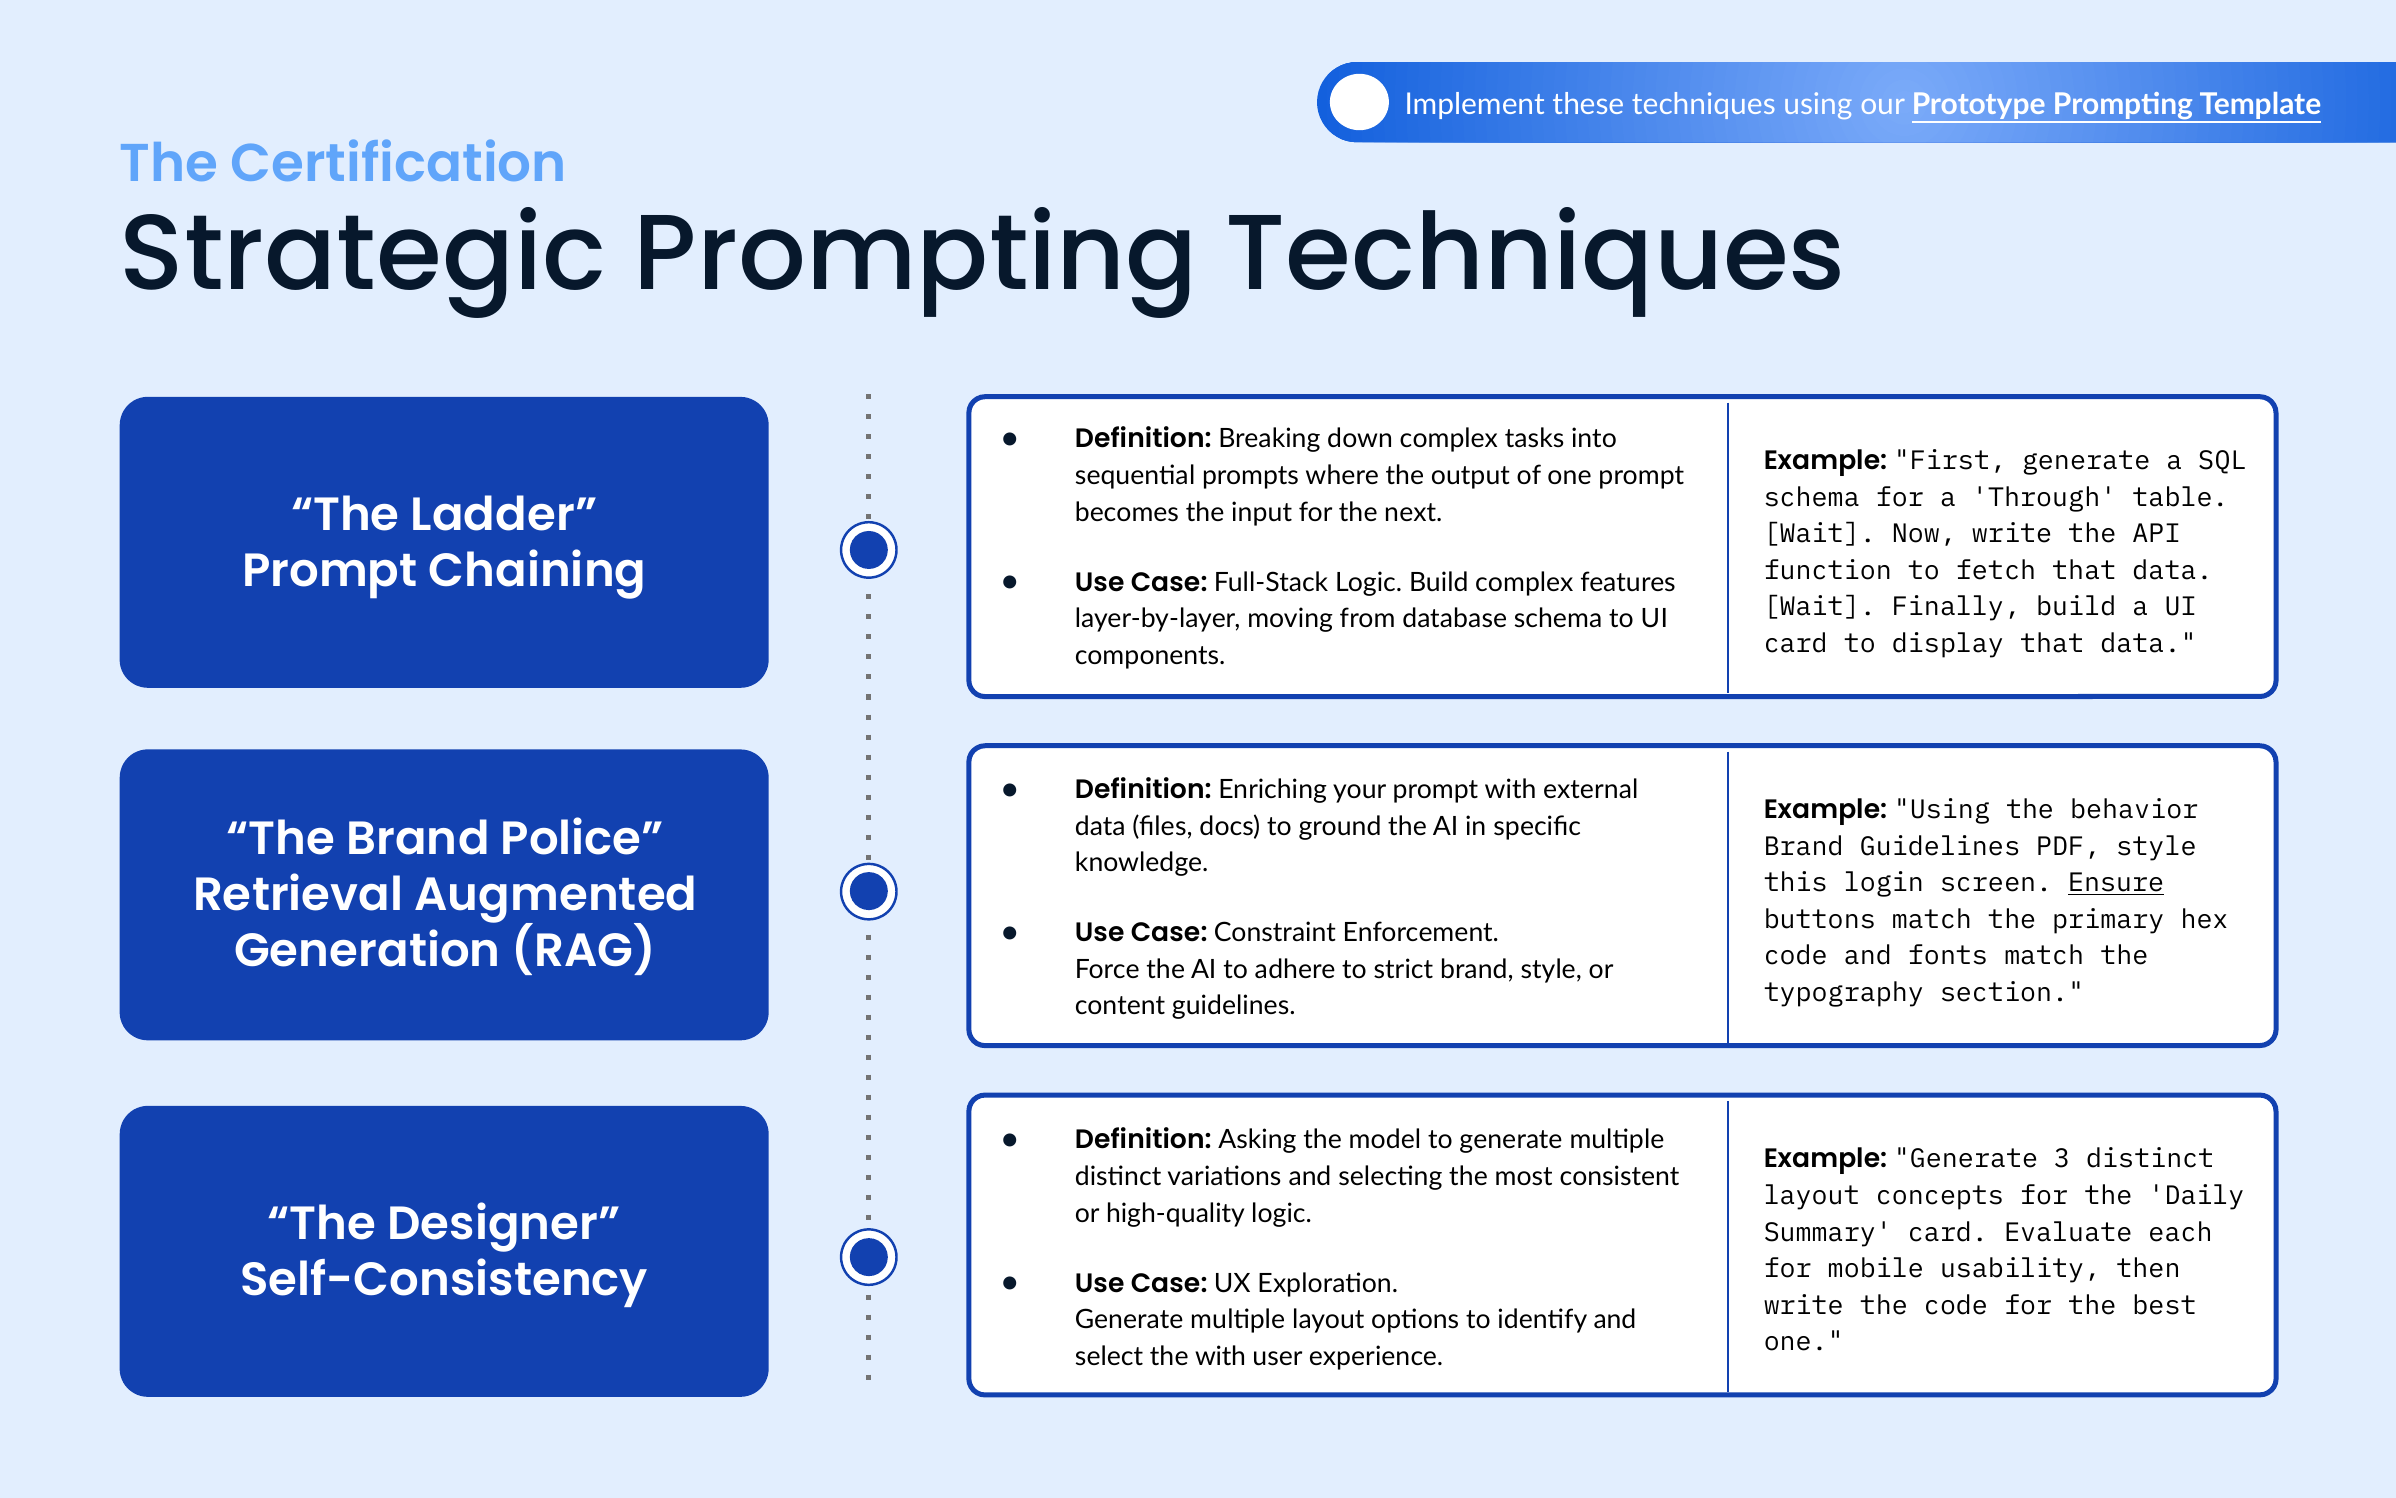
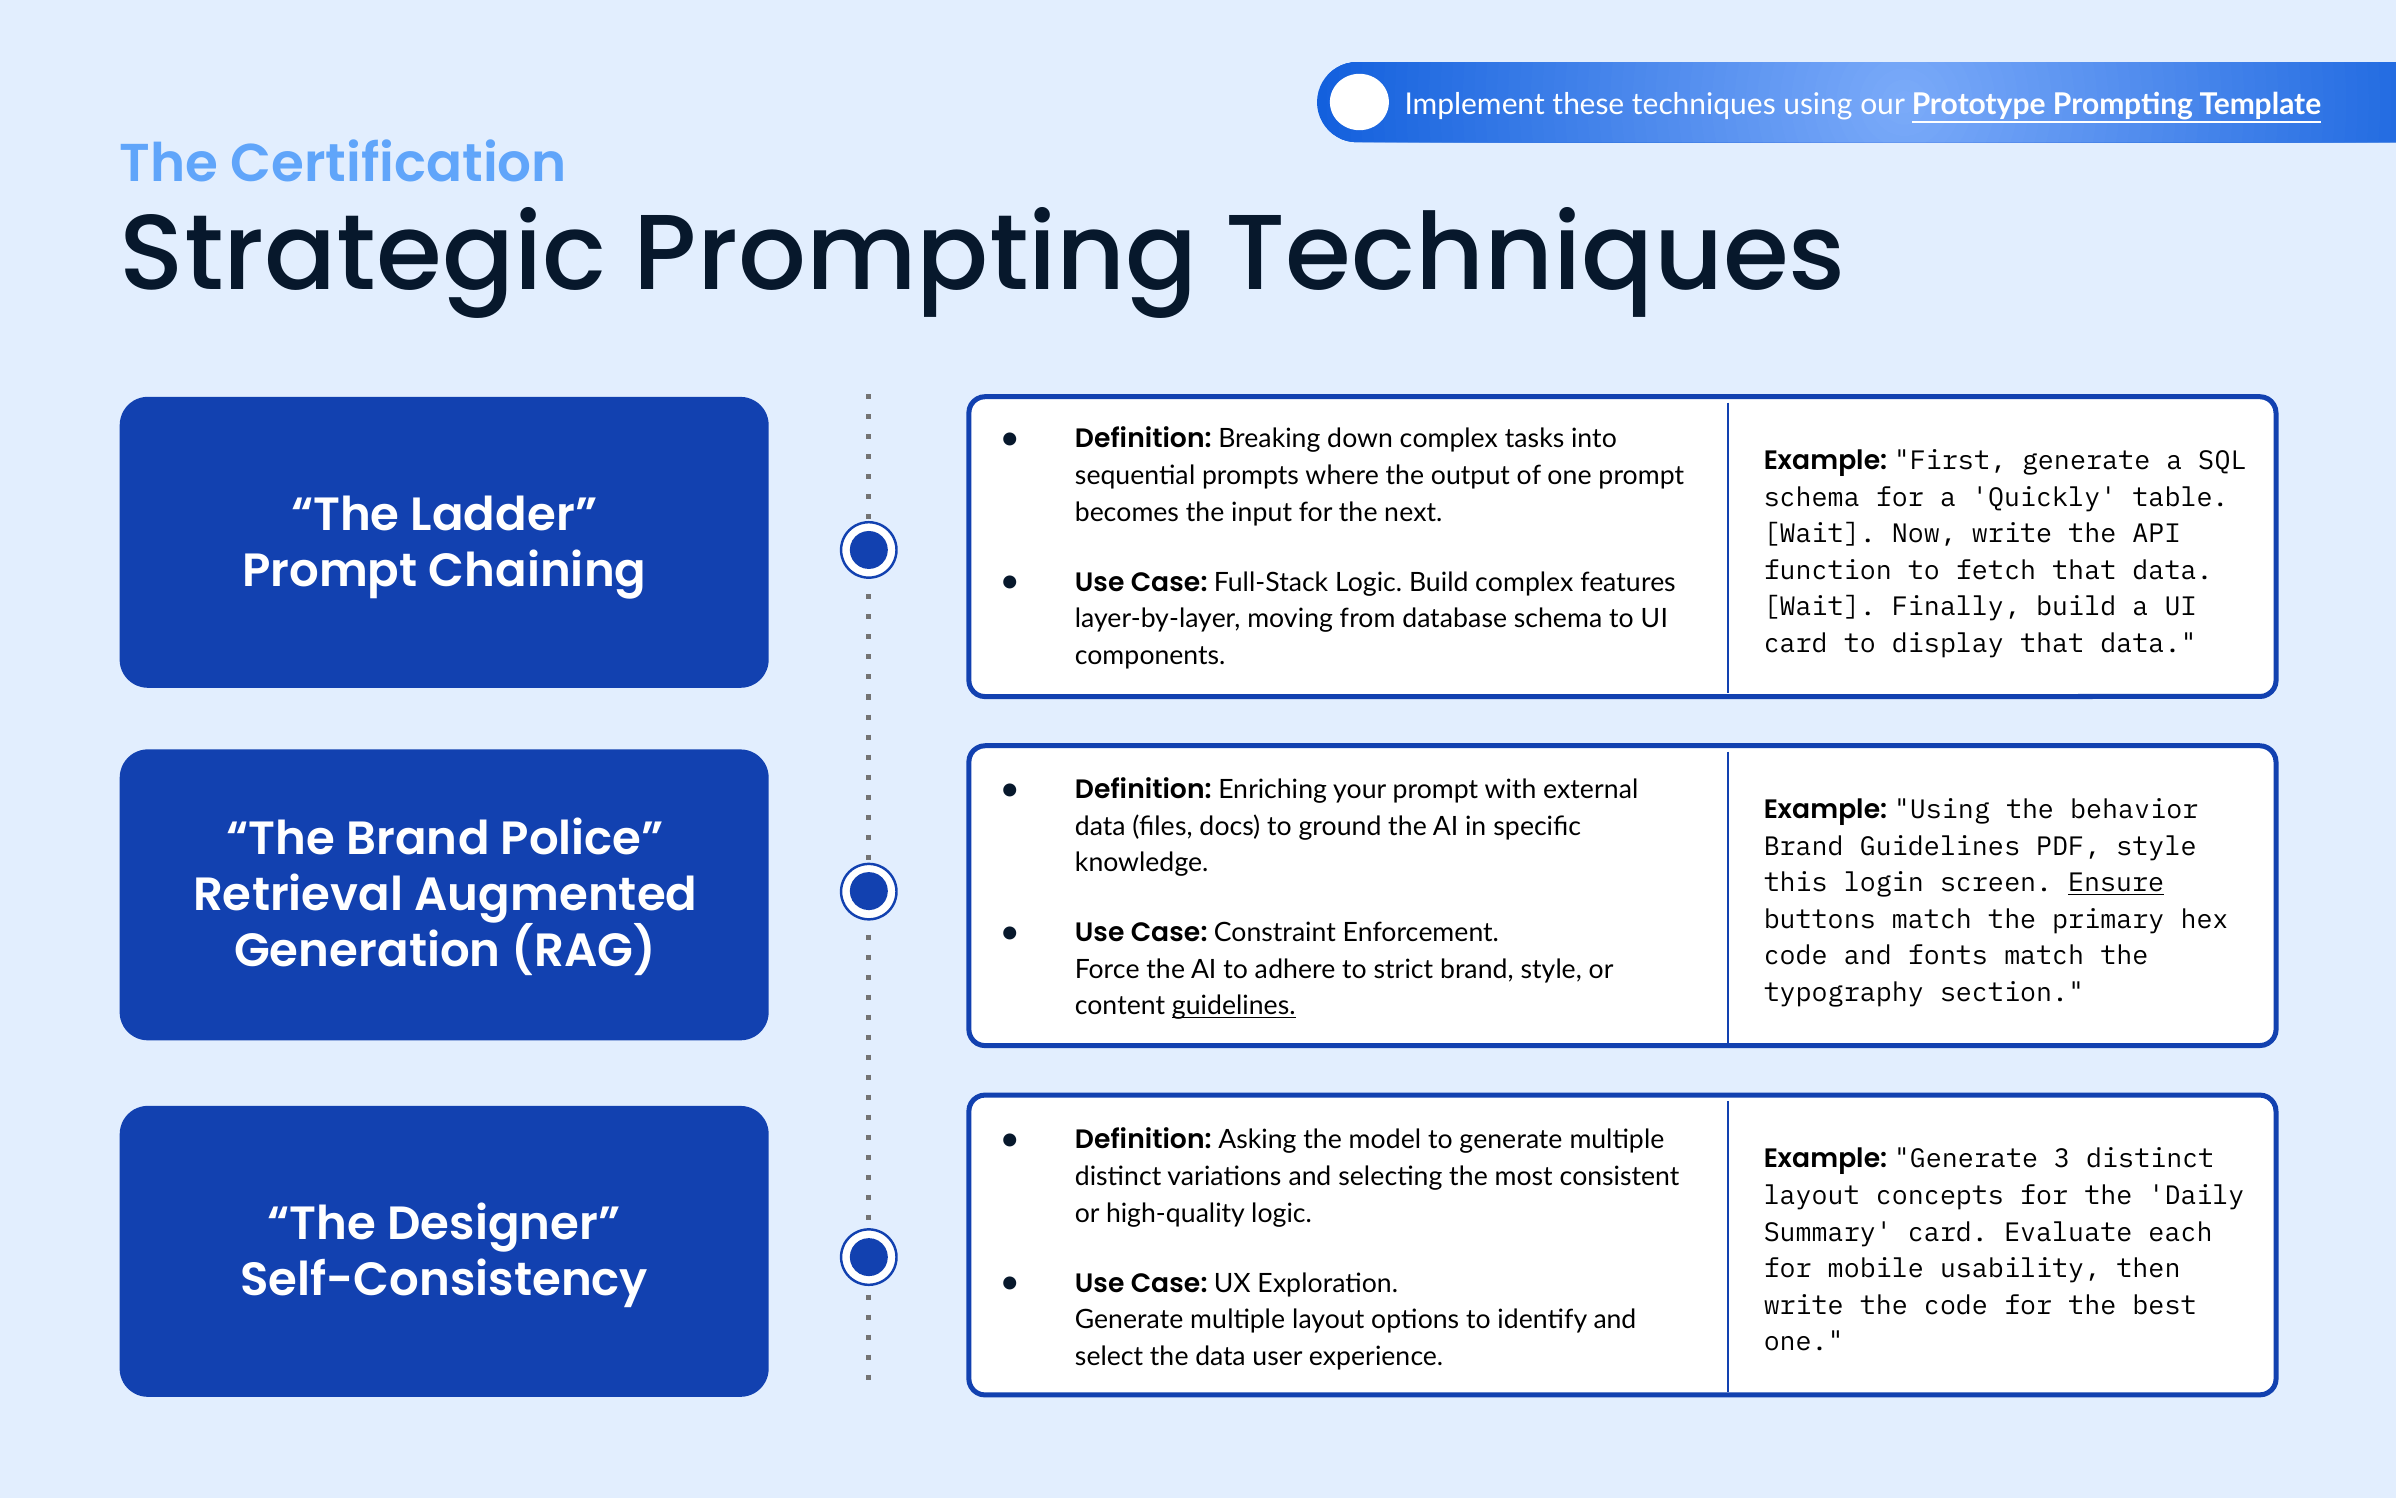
Through: Through -> Quickly (2044, 497)
guidelines underline: none -> present (1234, 1006)
the with: with -> data (1220, 1356)
